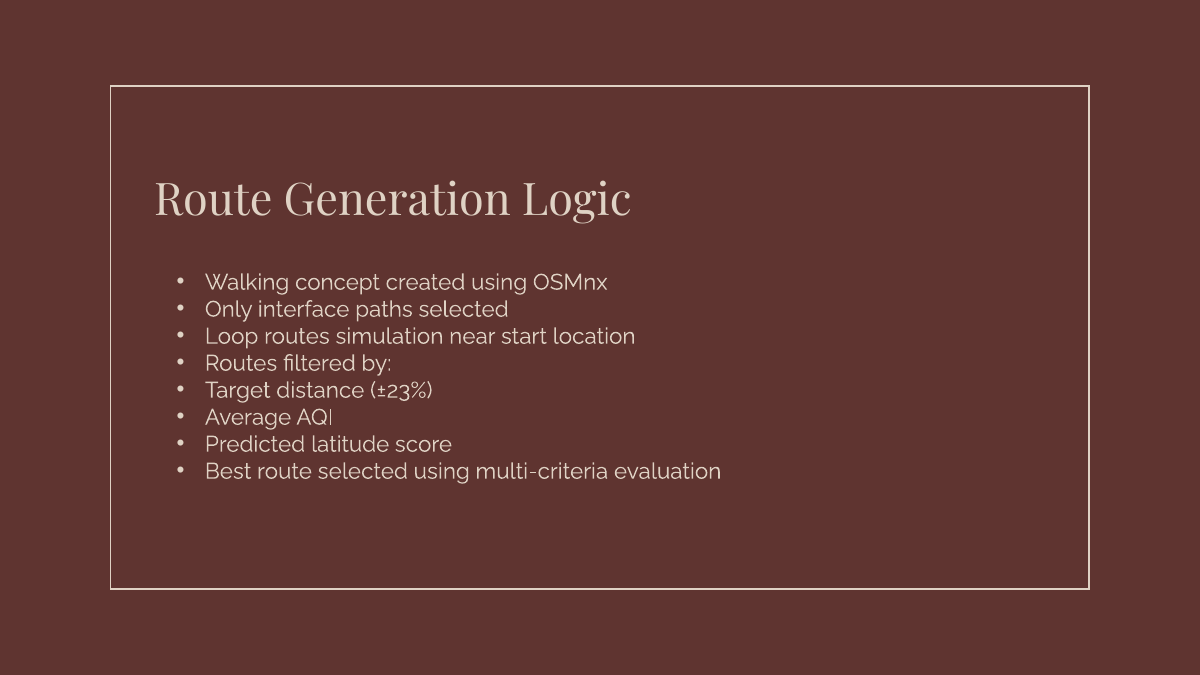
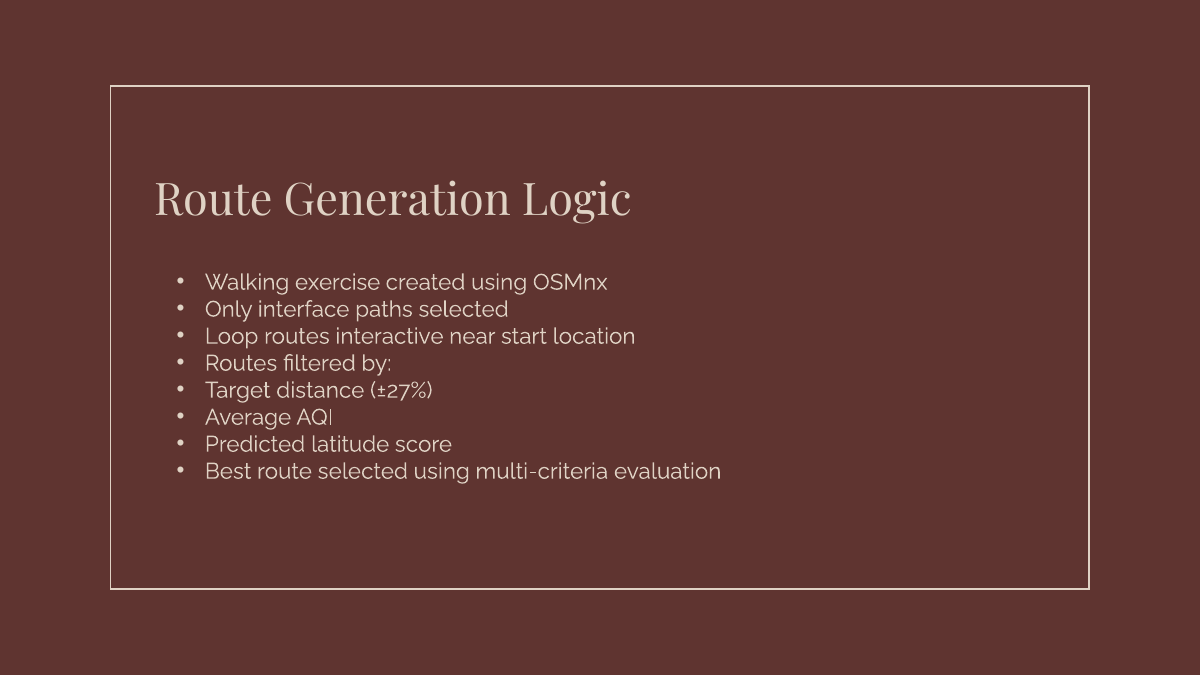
concept: concept -> exercise (338, 282)
simulation: simulation -> interactive (390, 336)
±23%: ±23% -> ±27% (401, 390)
